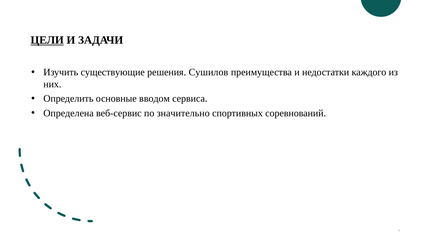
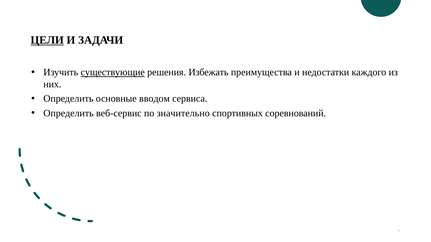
существующие underline: none -> present (113, 72)
Сушилов: Сушилов -> Избежать (209, 72)
Определена: Определена -> Определить (69, 113)
